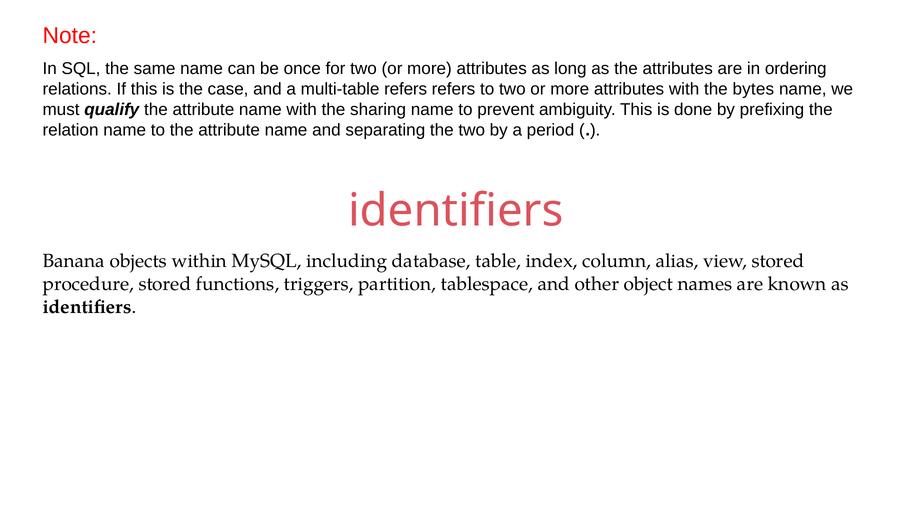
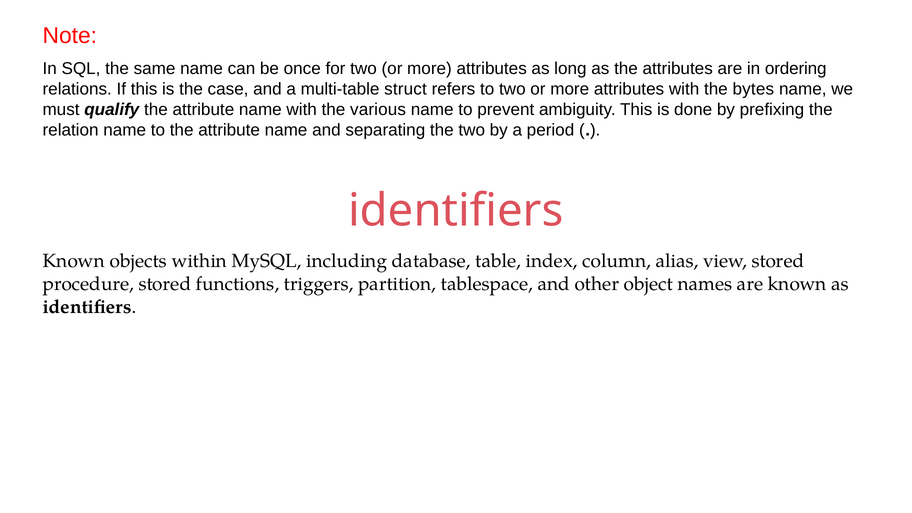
multi-table refers: refers -> struct (405, 89)
sharing: sharing -> various (378, 109)
Banana: Banana -> Known (74, 261)
